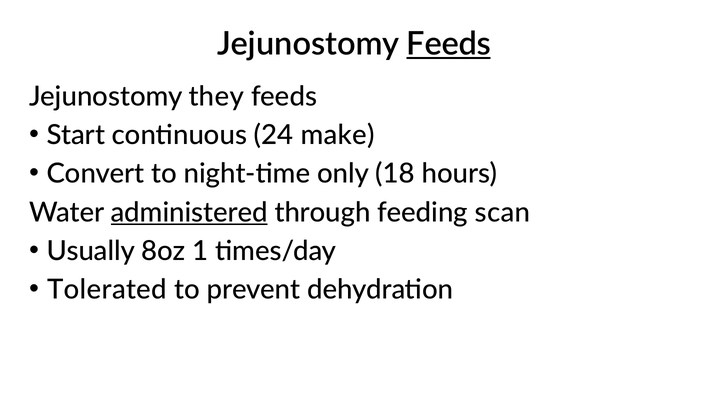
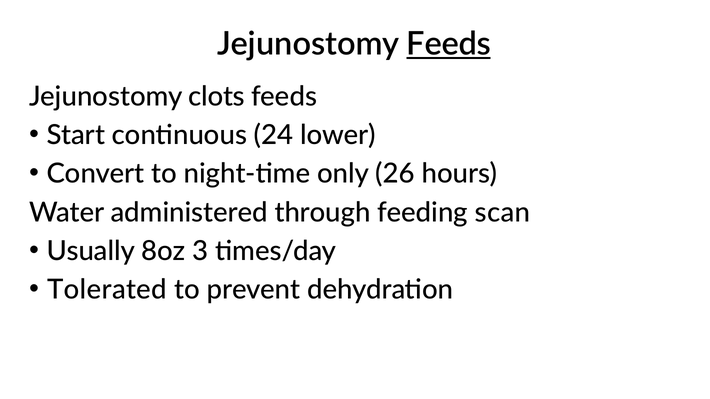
they: they -> clots (217, 97)
make: make -> lower (338, 135)
18: 18 -> 26 (395, 174)
administered underline: present -> none (189, 213)
1: 1 -> 3 (200, 251)
